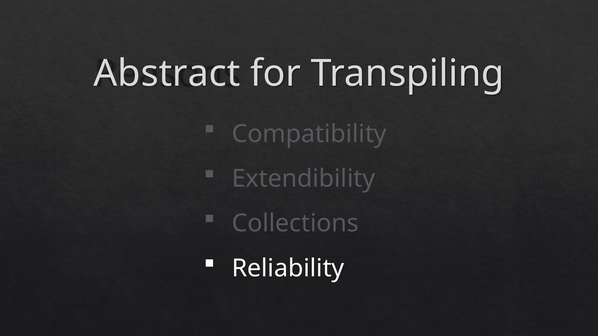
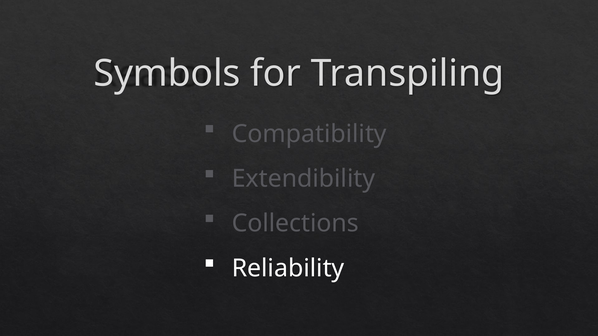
Abstract: Abstract -> Symbols (167, 74)
